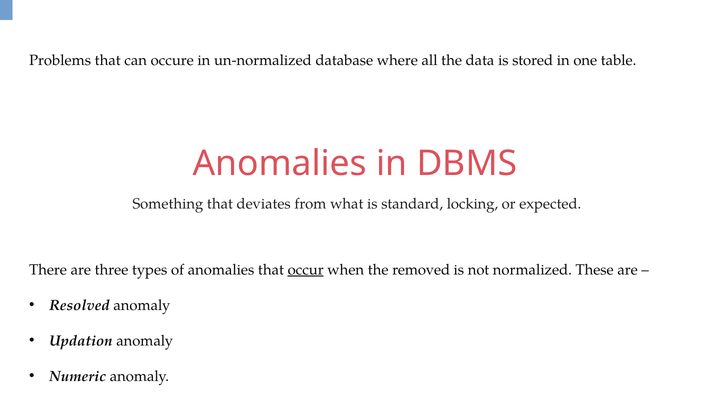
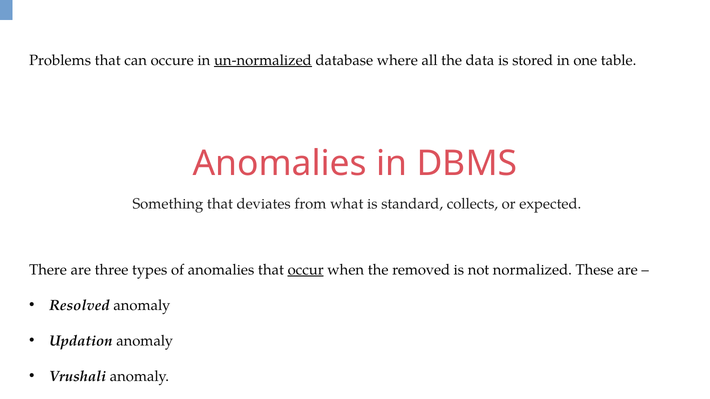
un-normalized underline: none -> present (263, 60)
locking: locking -> collects (472, 204)
Numeric: Numeric -> Vrushali (78, 376)
